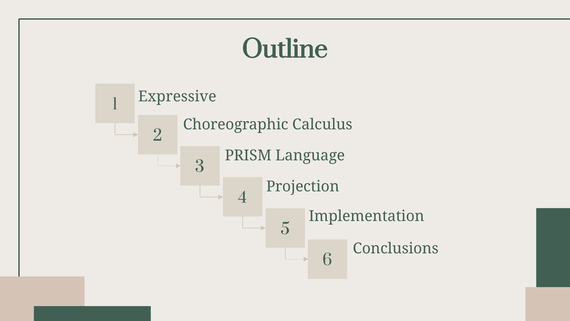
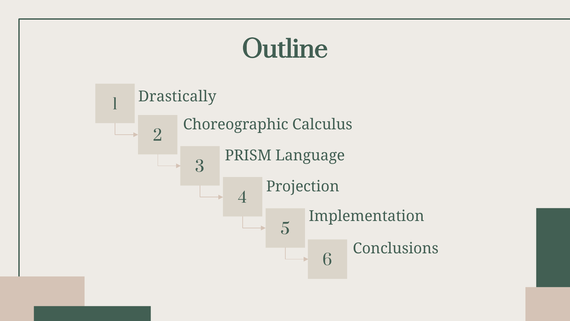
Expressive: Expressive -> Drastically (177, 96)
